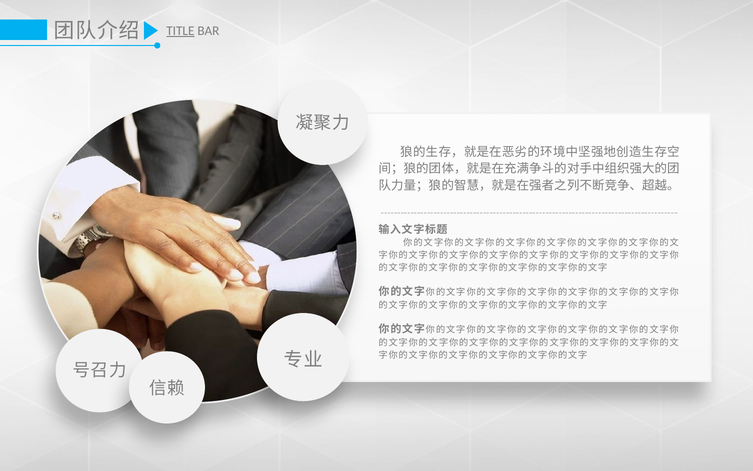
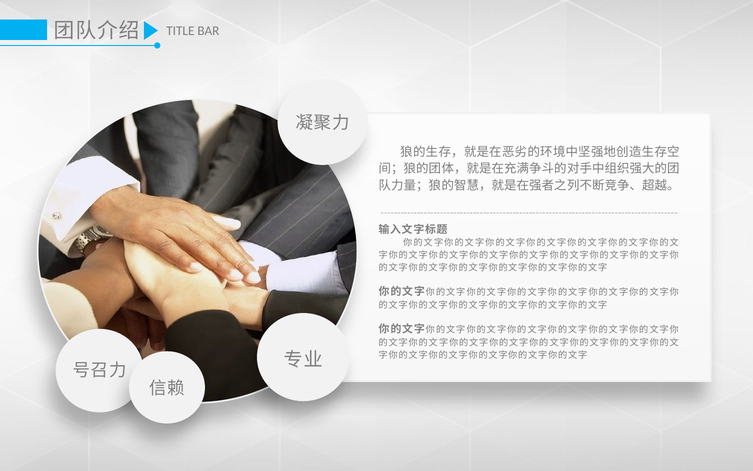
TITLE underline: present -> none (180, 31)
